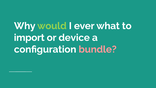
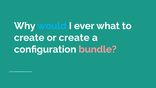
would colour: light green -> light blue (52, 26)
import: import -> create (29, 38)
or device: device -> create (74, 38)
